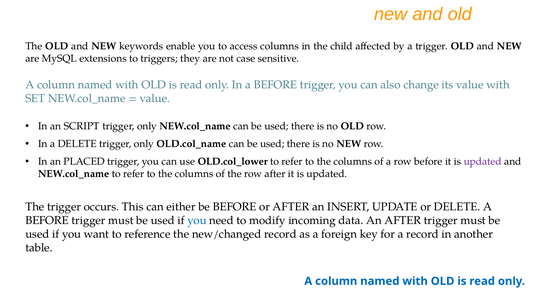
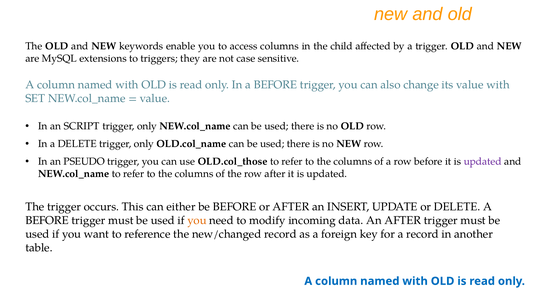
PLACED: PLACED -> PSEUDO (84, 162)
OLD.col_lower: OLD.col_lower -> OLD.col_those (233, 162)
you colour: blue -> orange (197, 220)
